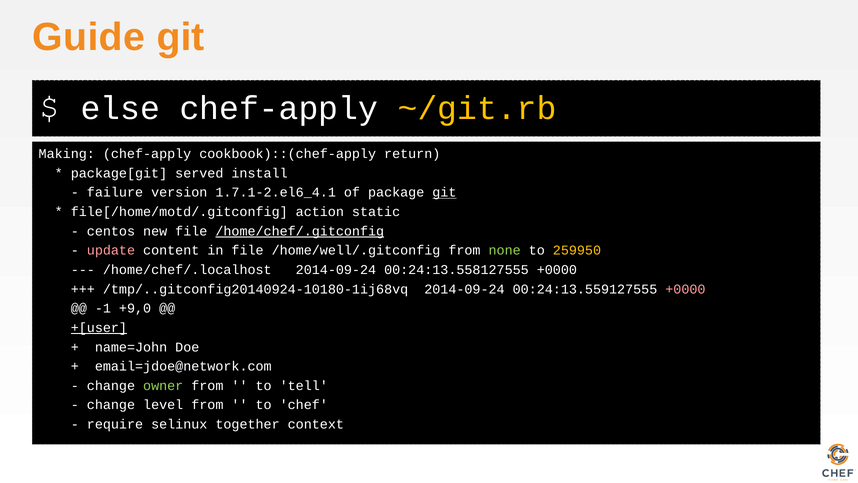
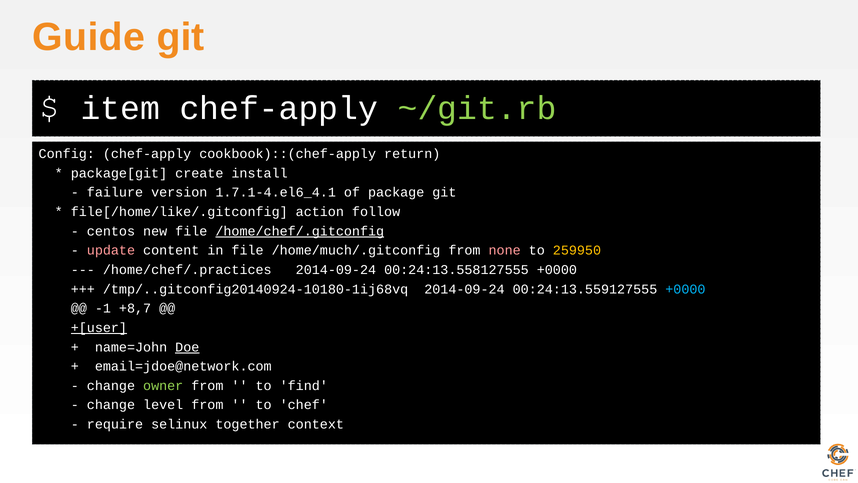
else: else -> item (120, 108)
~/git.rb colour: yellow -> light green (477, 108)
Making: Making -> Config (67, 154)
served: served -> create (199, 173)
1.7.1-2.el6_4.1: 1.7.1-2.el6_4.1 -> 1.7.1-4.el6_4.1 (276, 192)
git underline: present -> none (444, 192)
file[/home/motd/.gitconfig: file[/home/motd/.gitconfig -> file[/home/like/.gitconfig (179, 212)
static: static -> follow (376, 212)
/home/well/.gitconfig: /home/well/.gitconfig -> /home/much/.gitconfig (356, 250)
none colour: light green -> pink (505, 250)
/home/chef/.localhost: /home/chef/.localhost -> /home/chef/.practices (187, 270)
+0000 colour: pink -> light blue (685, 289)
+9,0: +9,0 -> +8,7 (135, 308)
Doe underline: none -> present (187, 347)
tell: tell -> find (304, 385)
